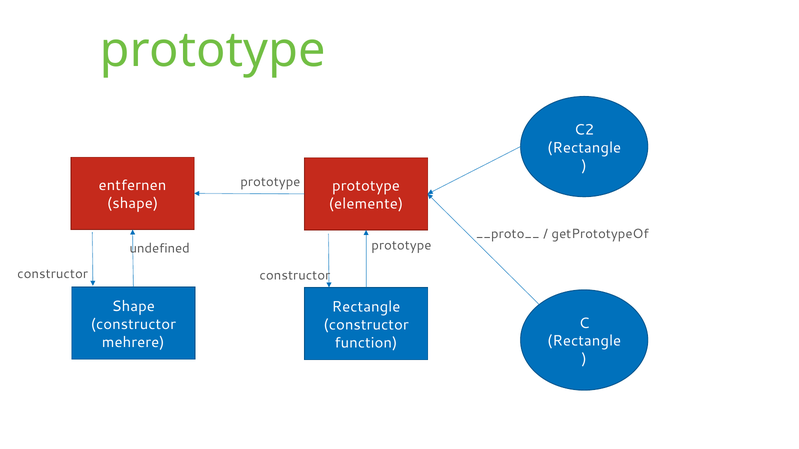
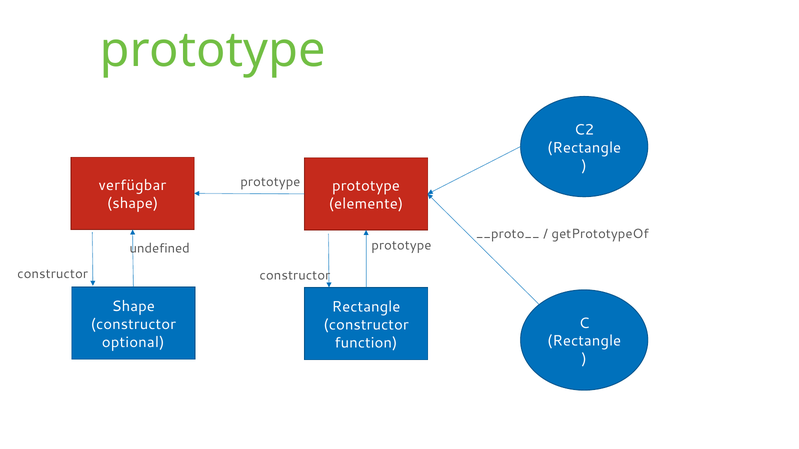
entfernen: entfernen -> verfügbar (132, 186)
mehrere: mehrere -> optional (133, 342)
